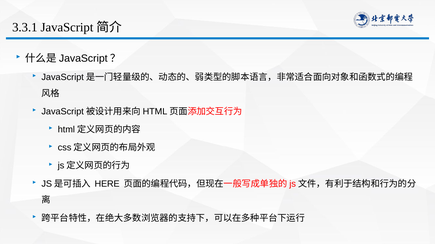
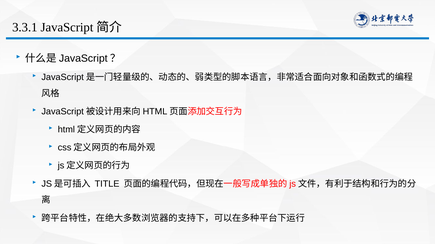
HERE: HERE -> TITLE (107, 184)
